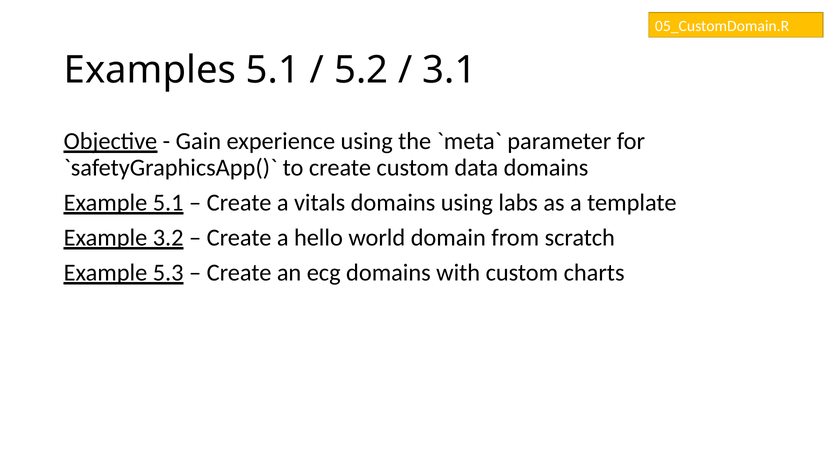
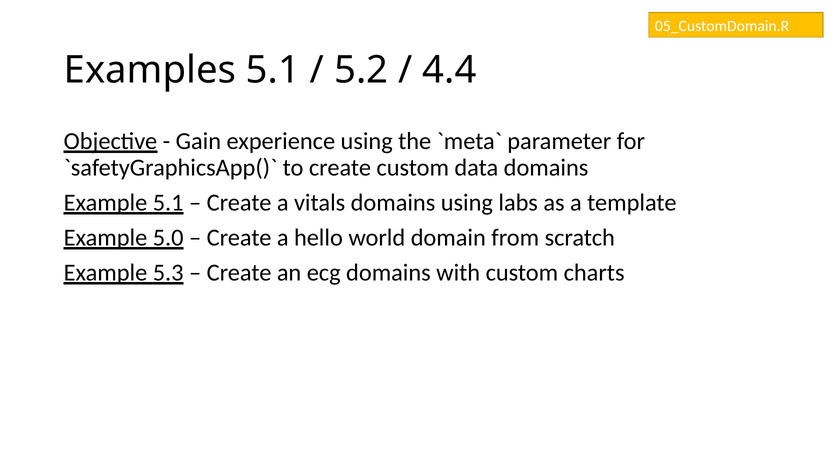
3.1: 3.1 -> 4.4 (449, 70)
3.2: 3.2 -> 5.0 (168, 238)
